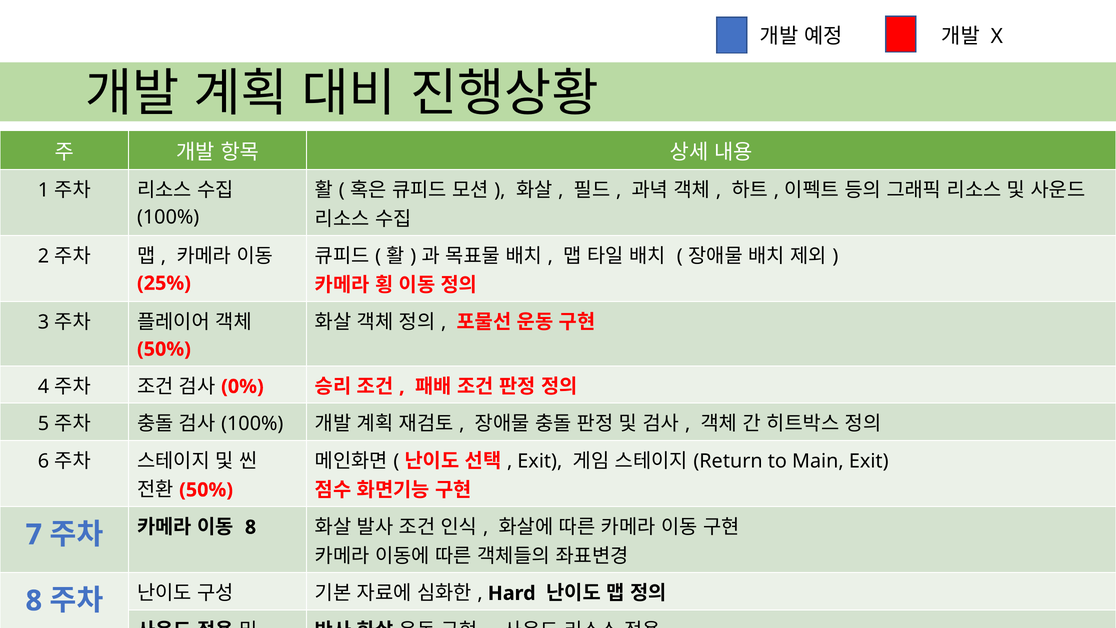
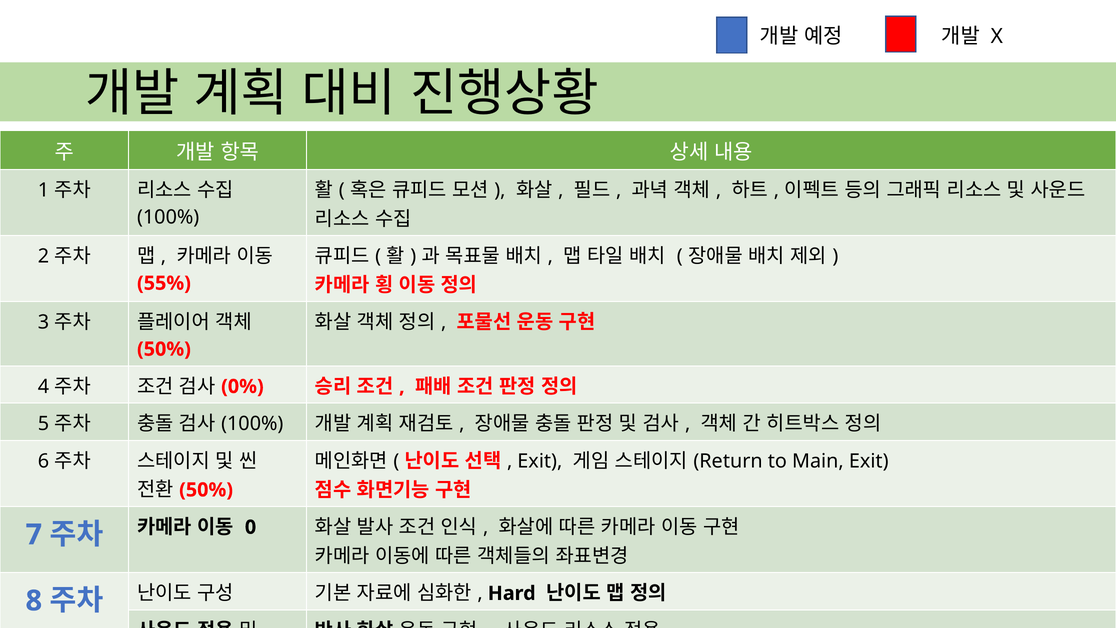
25%: 25% -> 55% (164, 283)
8: 8 -> 0 (251, 527)
